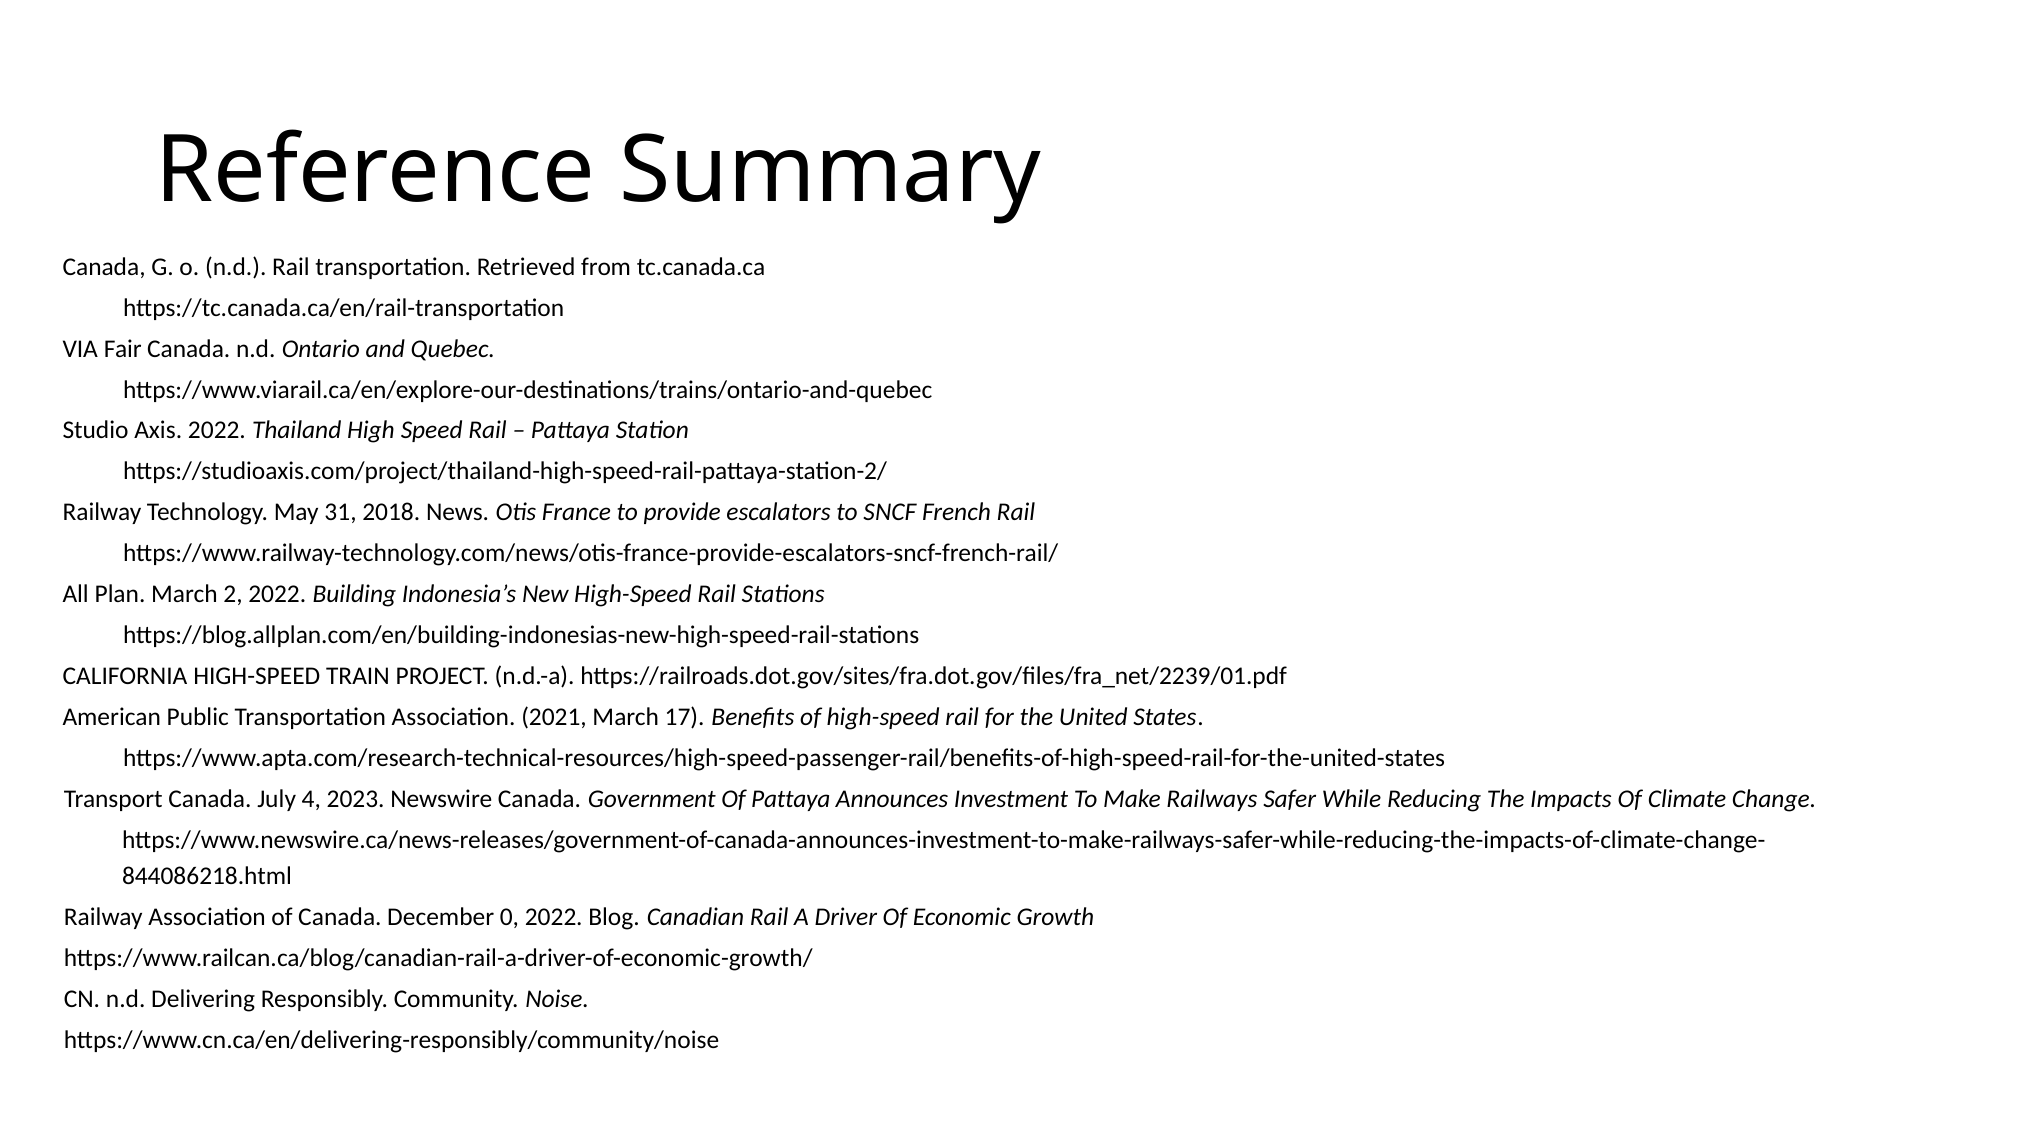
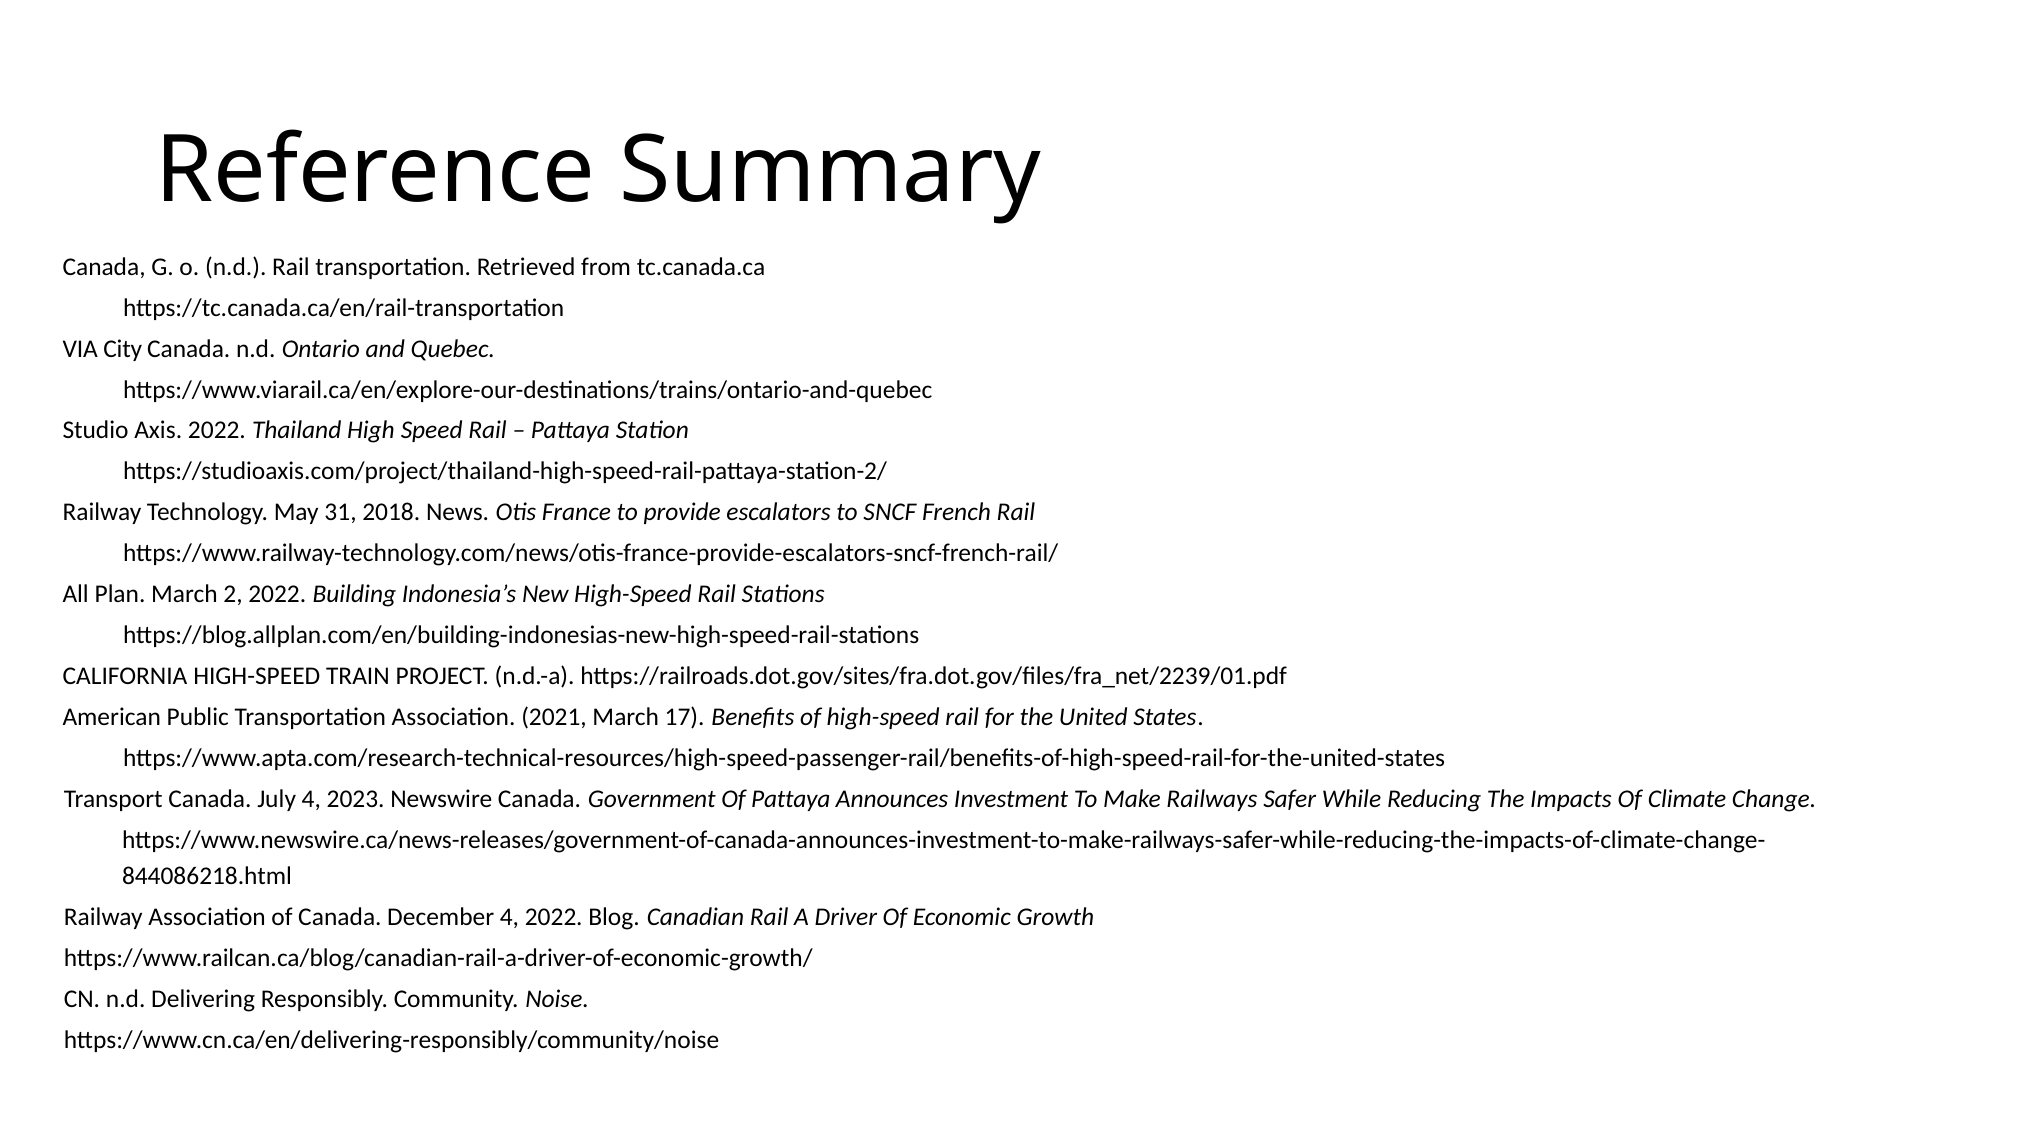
Fair: Fair -> City (123, 349)
December 0: 0 -> 4 (509, 917)
